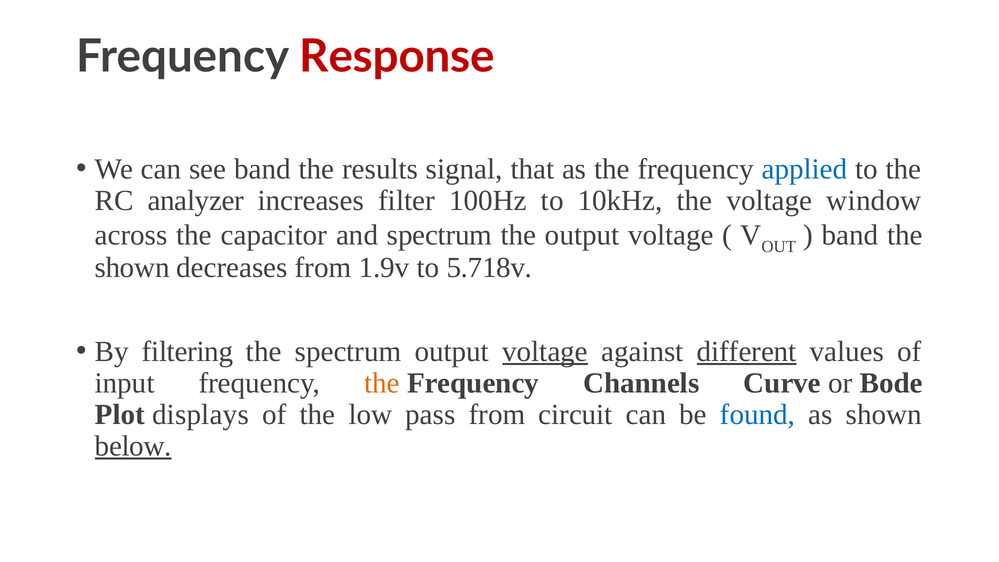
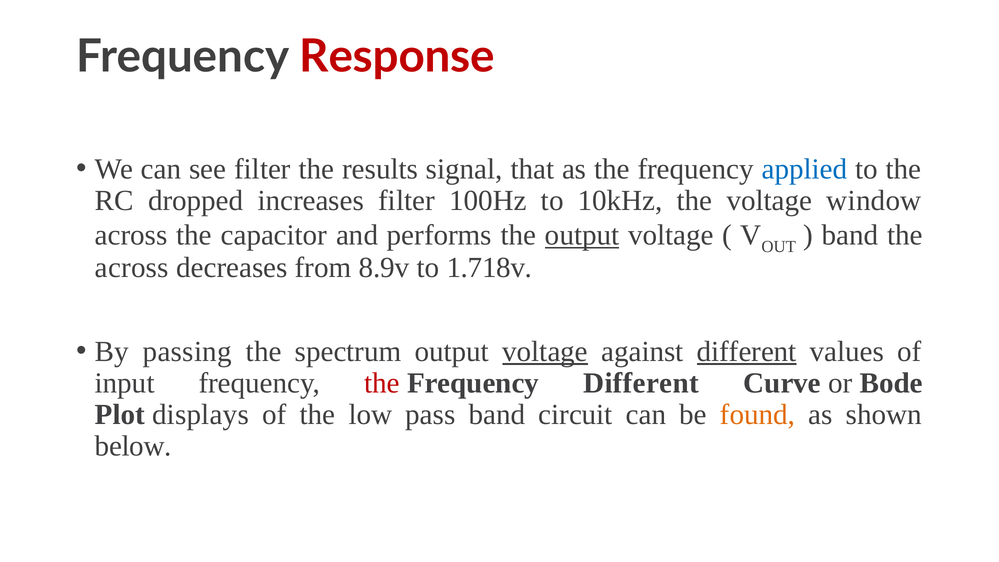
see band: band -> filter (262, 169)
analyzer: analyzer -> dropped (196, 200)
and spectrum: spectrum -> performs (439, 235)
output underline: none -> present (582, 235)
shown: shown -> across (132, 268)
1.9v: 1.9v -> 8.9v (384, 268)
5.718v: 5.718v -> 1.718v (489, 268)
filtering: filtering -> passing (187, 351)
the colour: orange -> red (382, 383)
Frequency Channels: Channels -> Different (641, 383)
pass from: from -> band (497, 414)
found colour: blue -> orange (758, 414)
below underline: present -> none (133, 446)
